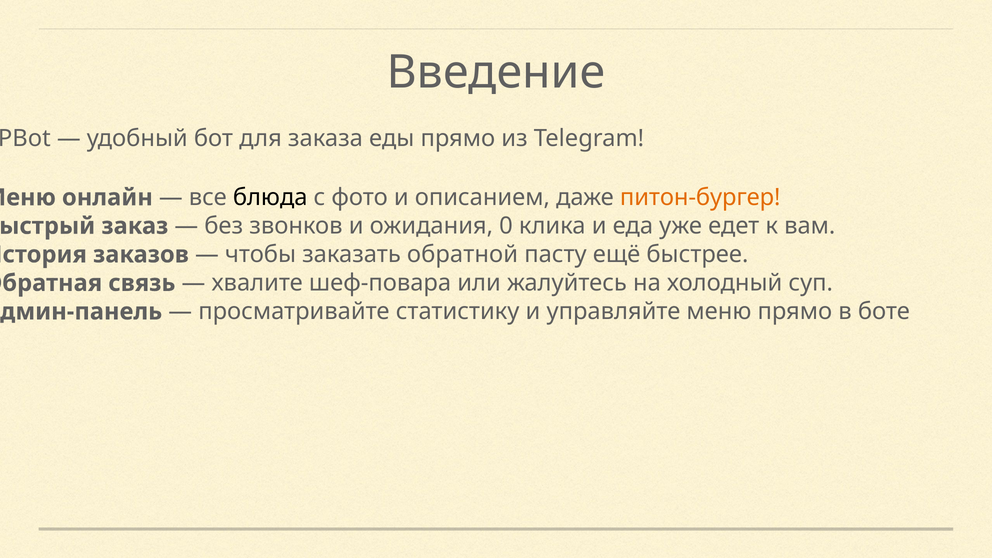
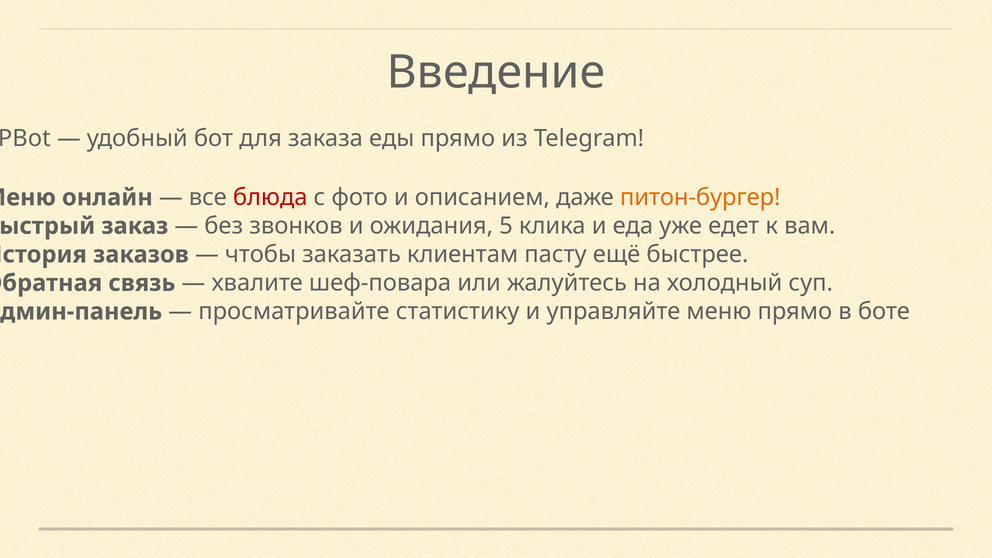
блюда colour: black -> red (270, 197)
0: 0 -> 5 (506, 226)
обратной: обратной -> клиентам (463, 255)
